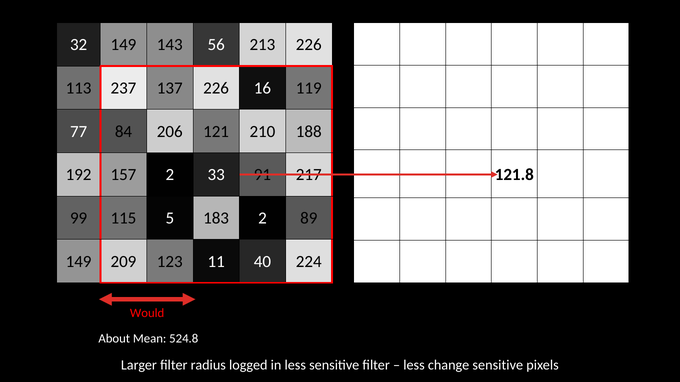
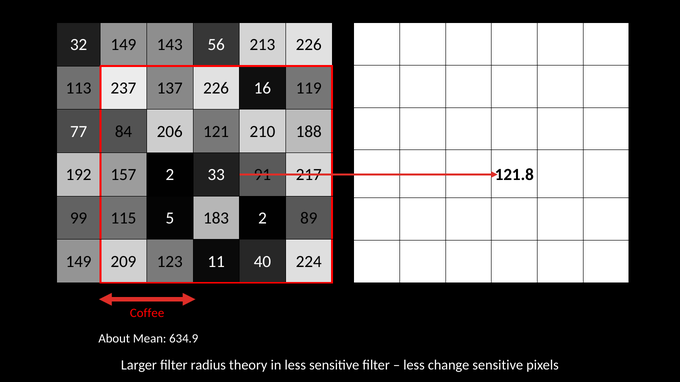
Would: Would -> Coffee (147, 313)
524.8: 524.8 -> 634.9 (184, 339)
logged: logged -> theory (248, 366)
